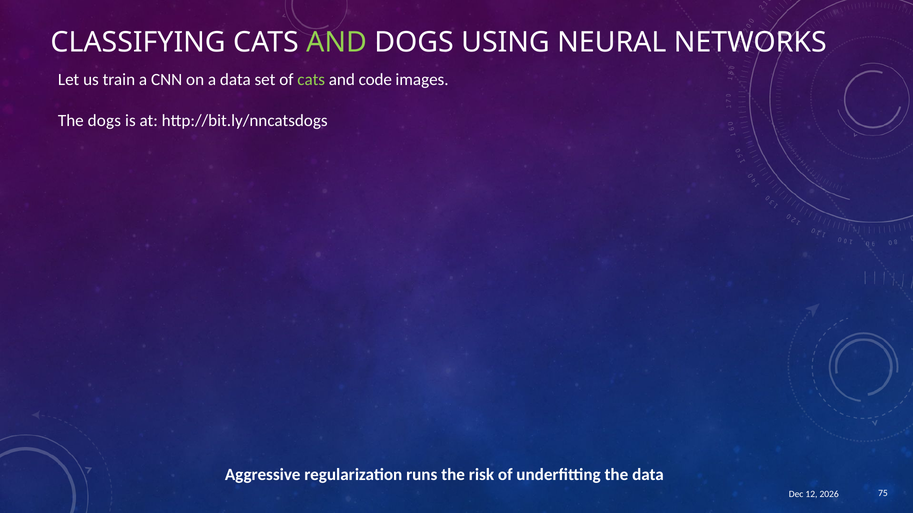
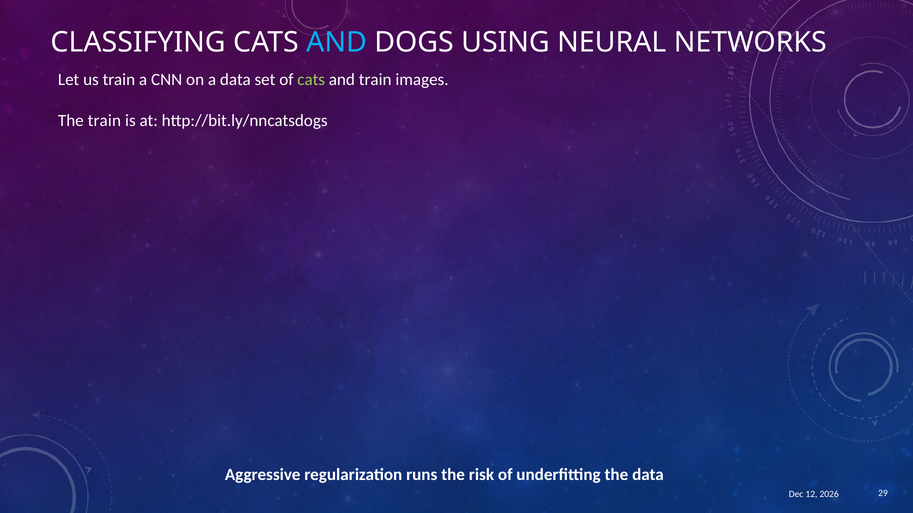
AND colour: light green -> light blue (337, 42)
and code: code -> train (375, 79)
The dogs: dogs -> train (104, 121)
75: 75 -> 29 (883, 494)
